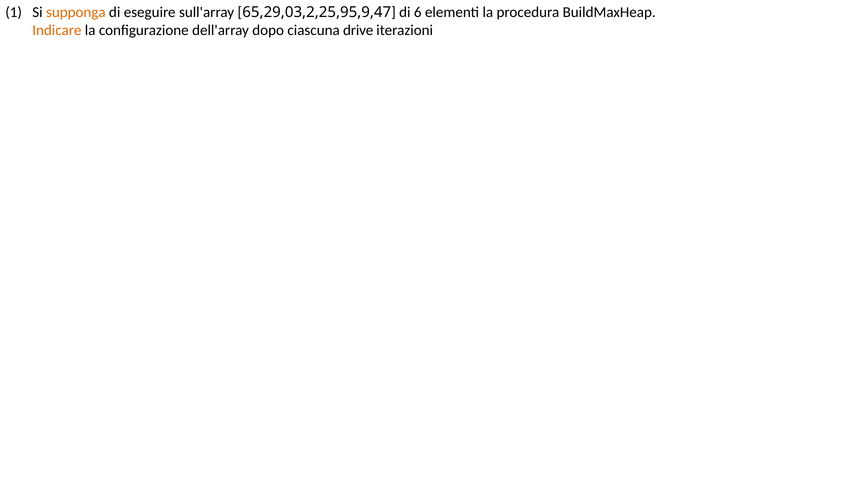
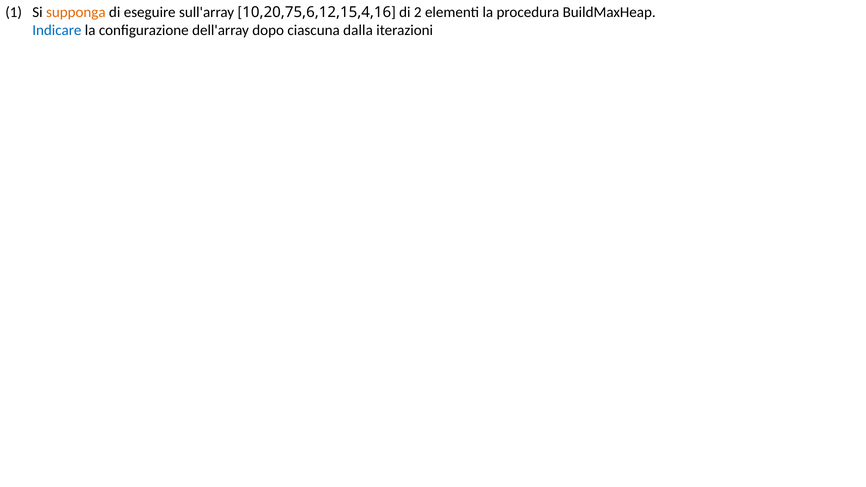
65,29,03,2,25,95,9,47: 65,29,03,2,25,95,9,47 -> 10,20,75,6,12,15,4,16 (317, 12)
6: 6 -> 2 (418, 12)
Indicare colour: orange -> blue (57, 31)
drive: drive -> dalla (358, 31)
